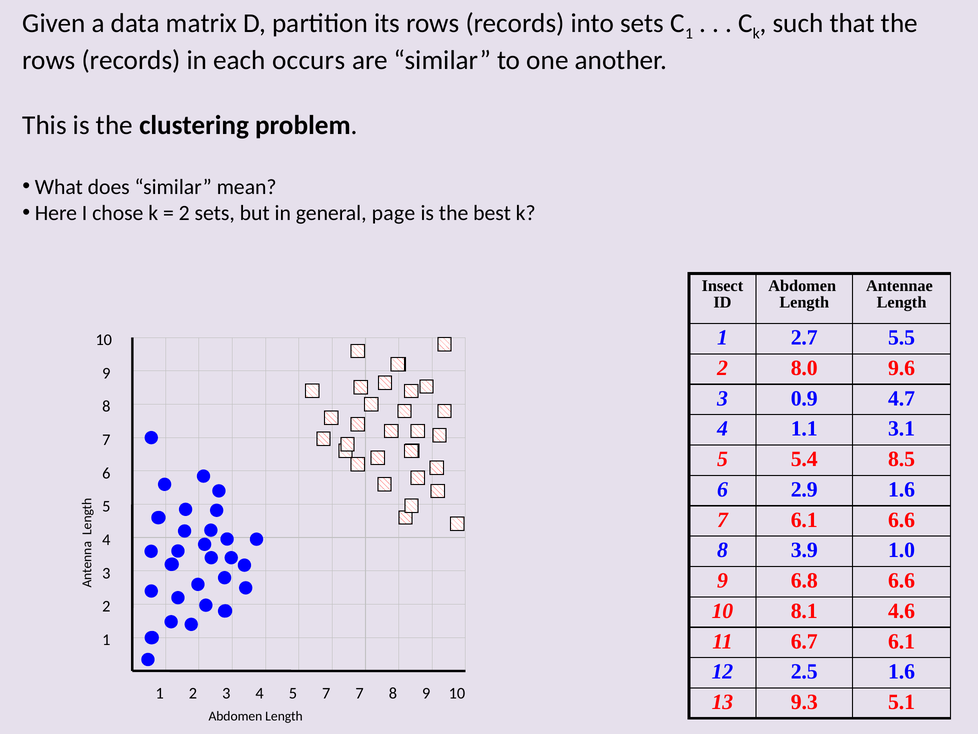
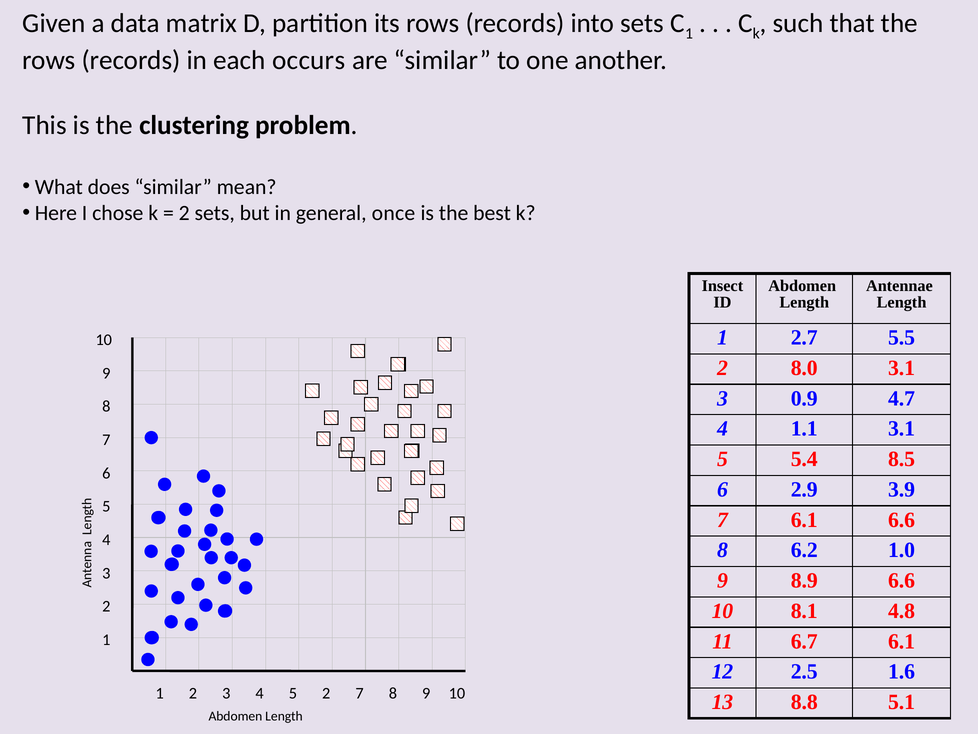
page: page -> once (393, 213)
8.0 9.6: 9.6 -> 3.1 (902, 368)
2.9 1.6: 1.6 -> 3.9 (902, 489)
3.9: 3.9 -> 6.2 (804, 550)
6.8: 6.8 -> 8.9 (804, 580)
4.6: 4.6 -> 4.8 (902, 611)
5 7: 7 -> 2 (326, 693)
9.3: 9.3 -> 8.8 (804, 702)
